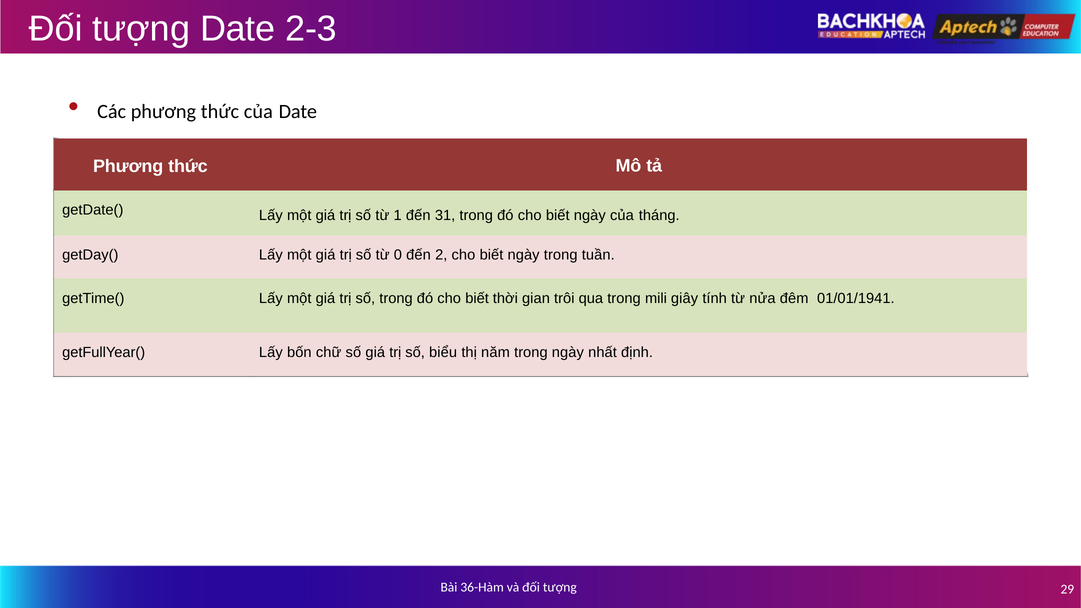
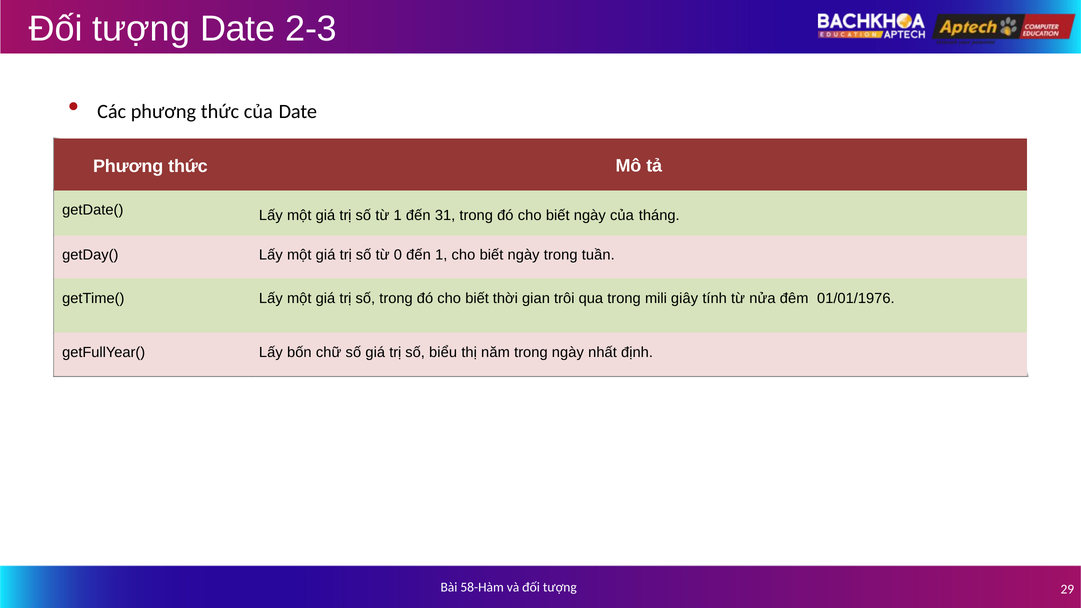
đến 2: 2 -> 1 (441, 255)
01/01/1941: 01/01/1941 -> 01/01/1976 (856, 298)
36-Hàm: 36-Hàm -> 58-Hàm (482, 588)
